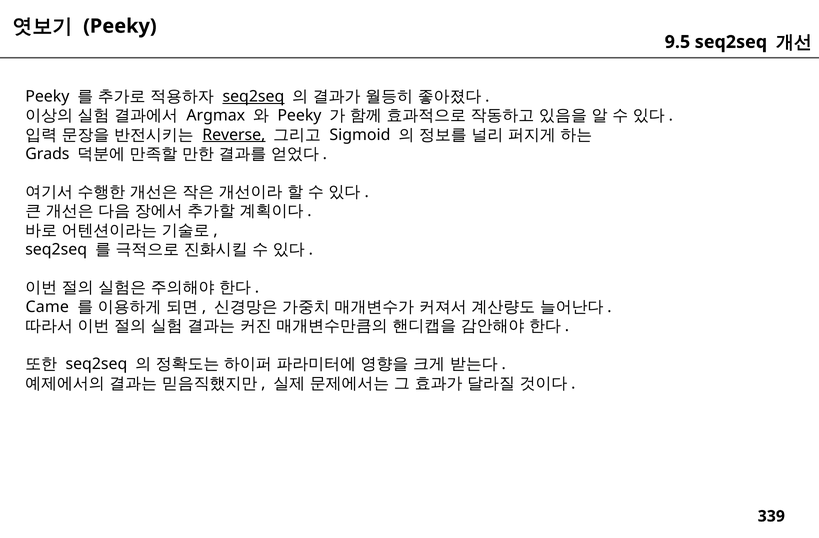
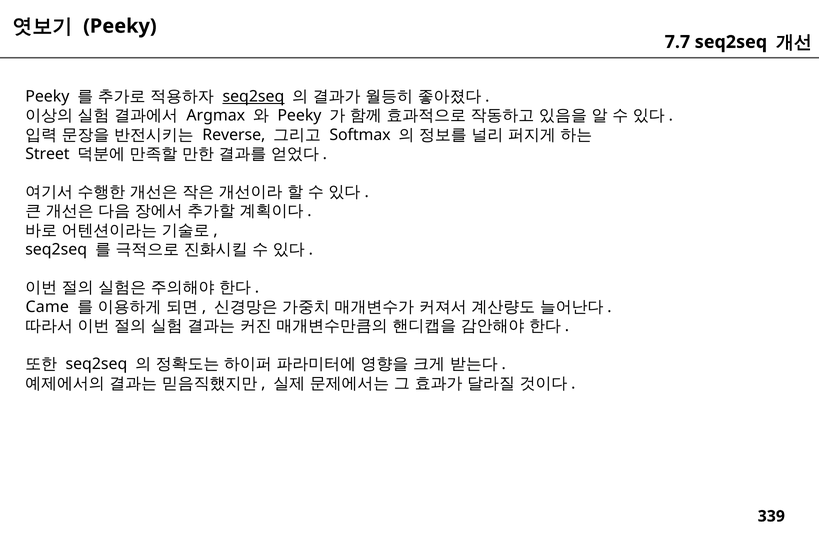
9.5: 9.5 -> 7.7 (677, 42)
Reverse underline: present -> none (234, 135)
Sigmoid: Sigmoid -> Softmax (360, 135)
Grads: Grads -> Street (47, 154)
